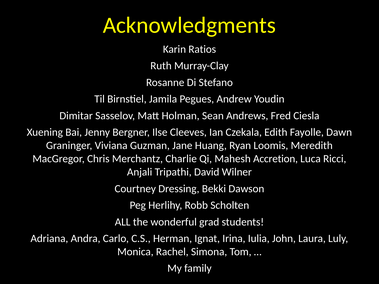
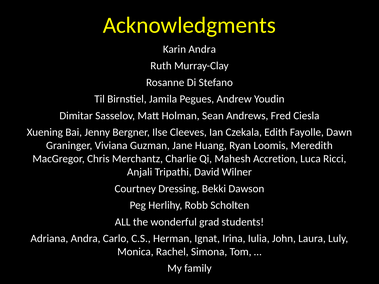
Karin Ratios: Ratios -> Andra (202, 49)
